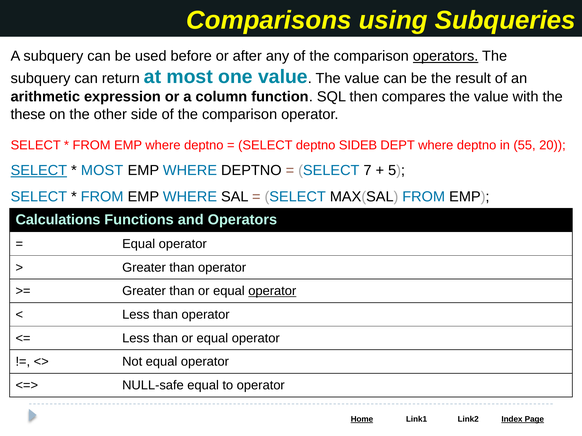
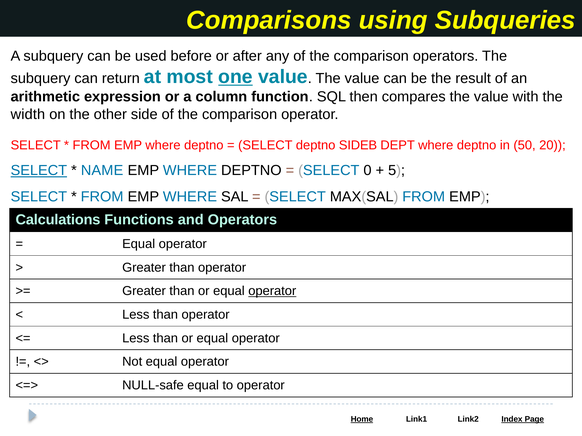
operators underline: present -> none (446, 56)
one underline: none -> present (235, 77)
these: these -> width (28, 114)
55: 55 -> 50 (525, 145)
MOST: MOST -> NAME (102, 171)
7: 7 -> 0 (368, 171)
